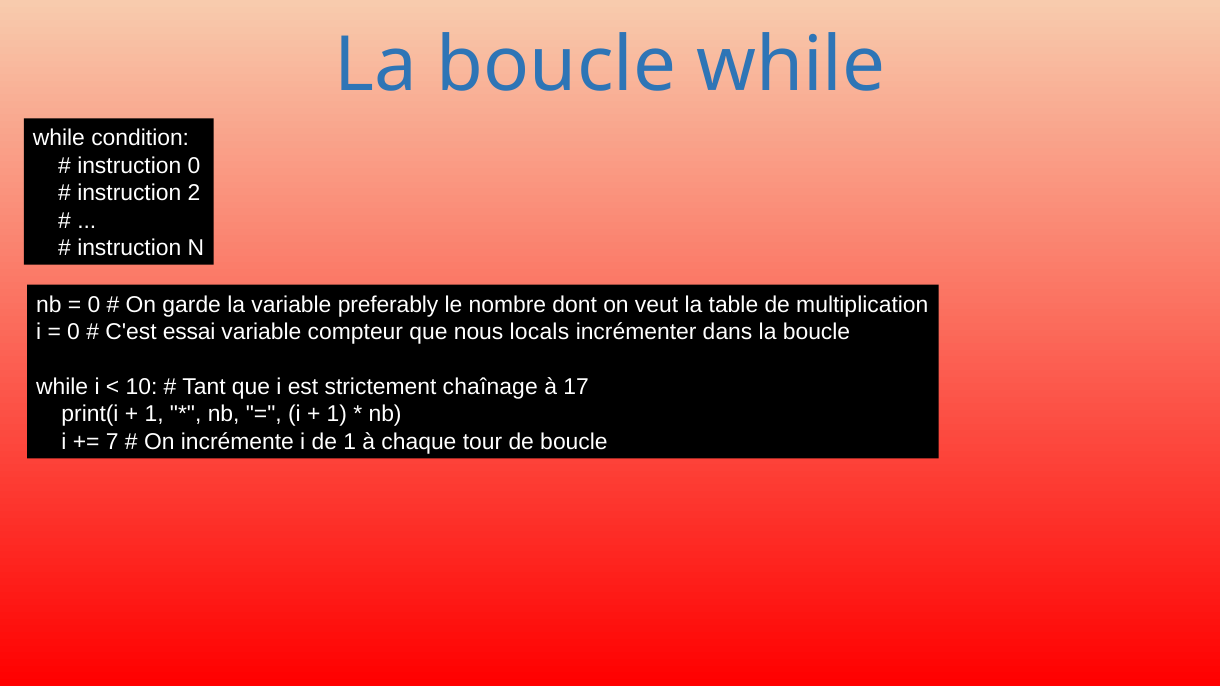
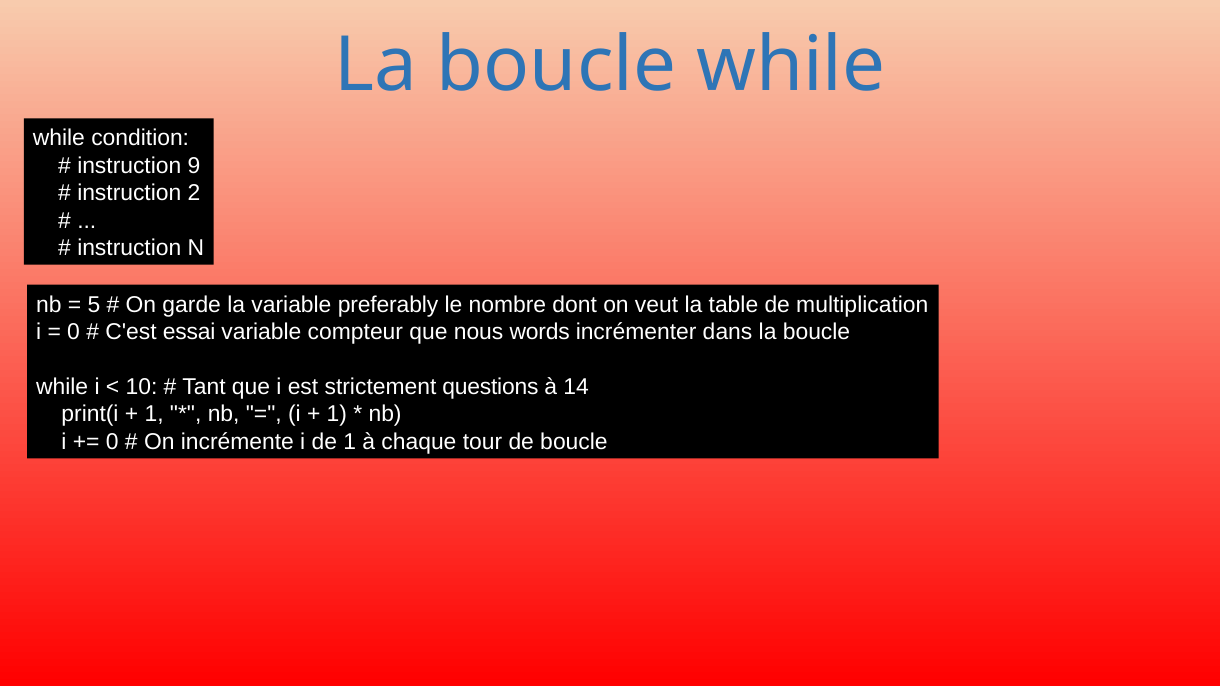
instruction 0: 0 -> 9 (194, 166)
0: 0 -> 5 (94, 305)
locals: locals -> words (540, 332)
chaînage: chaînage -> questions (490, 387)
17: 17 -> 14 (576, 387)
7: 7 -> 0 (112, 442)
